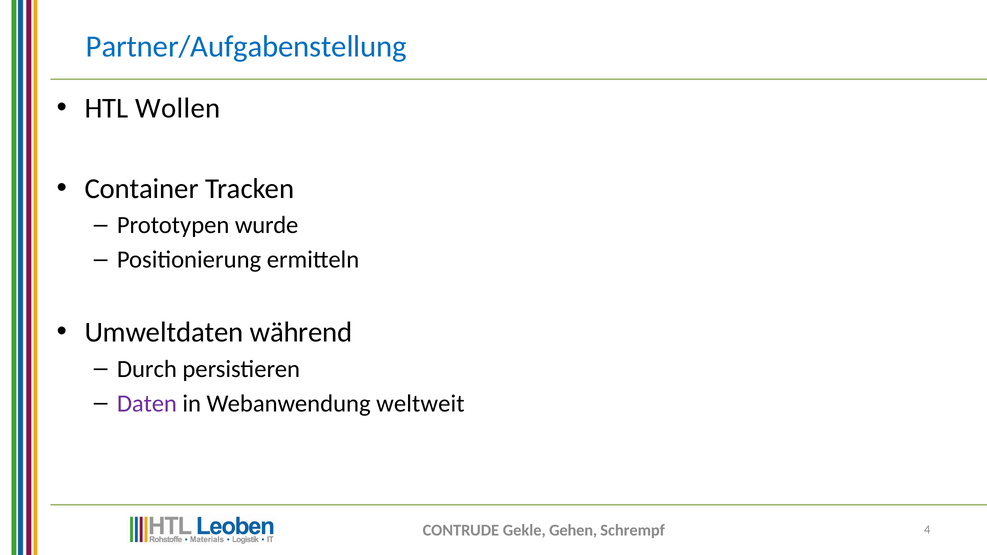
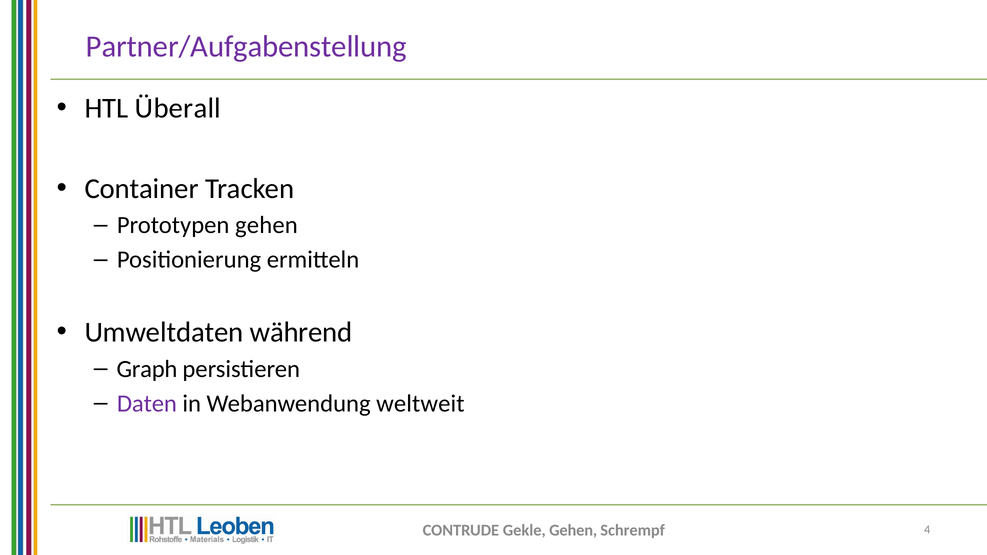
Partner/Aufgabenstellung colour: blue -> purple (246, 47)
Wollen: Wollen -> Überall (178, 108)
Prototypen wurde: wurde -> gehen (266, 225)
Durch: Durch -> Graph (147, 369)
